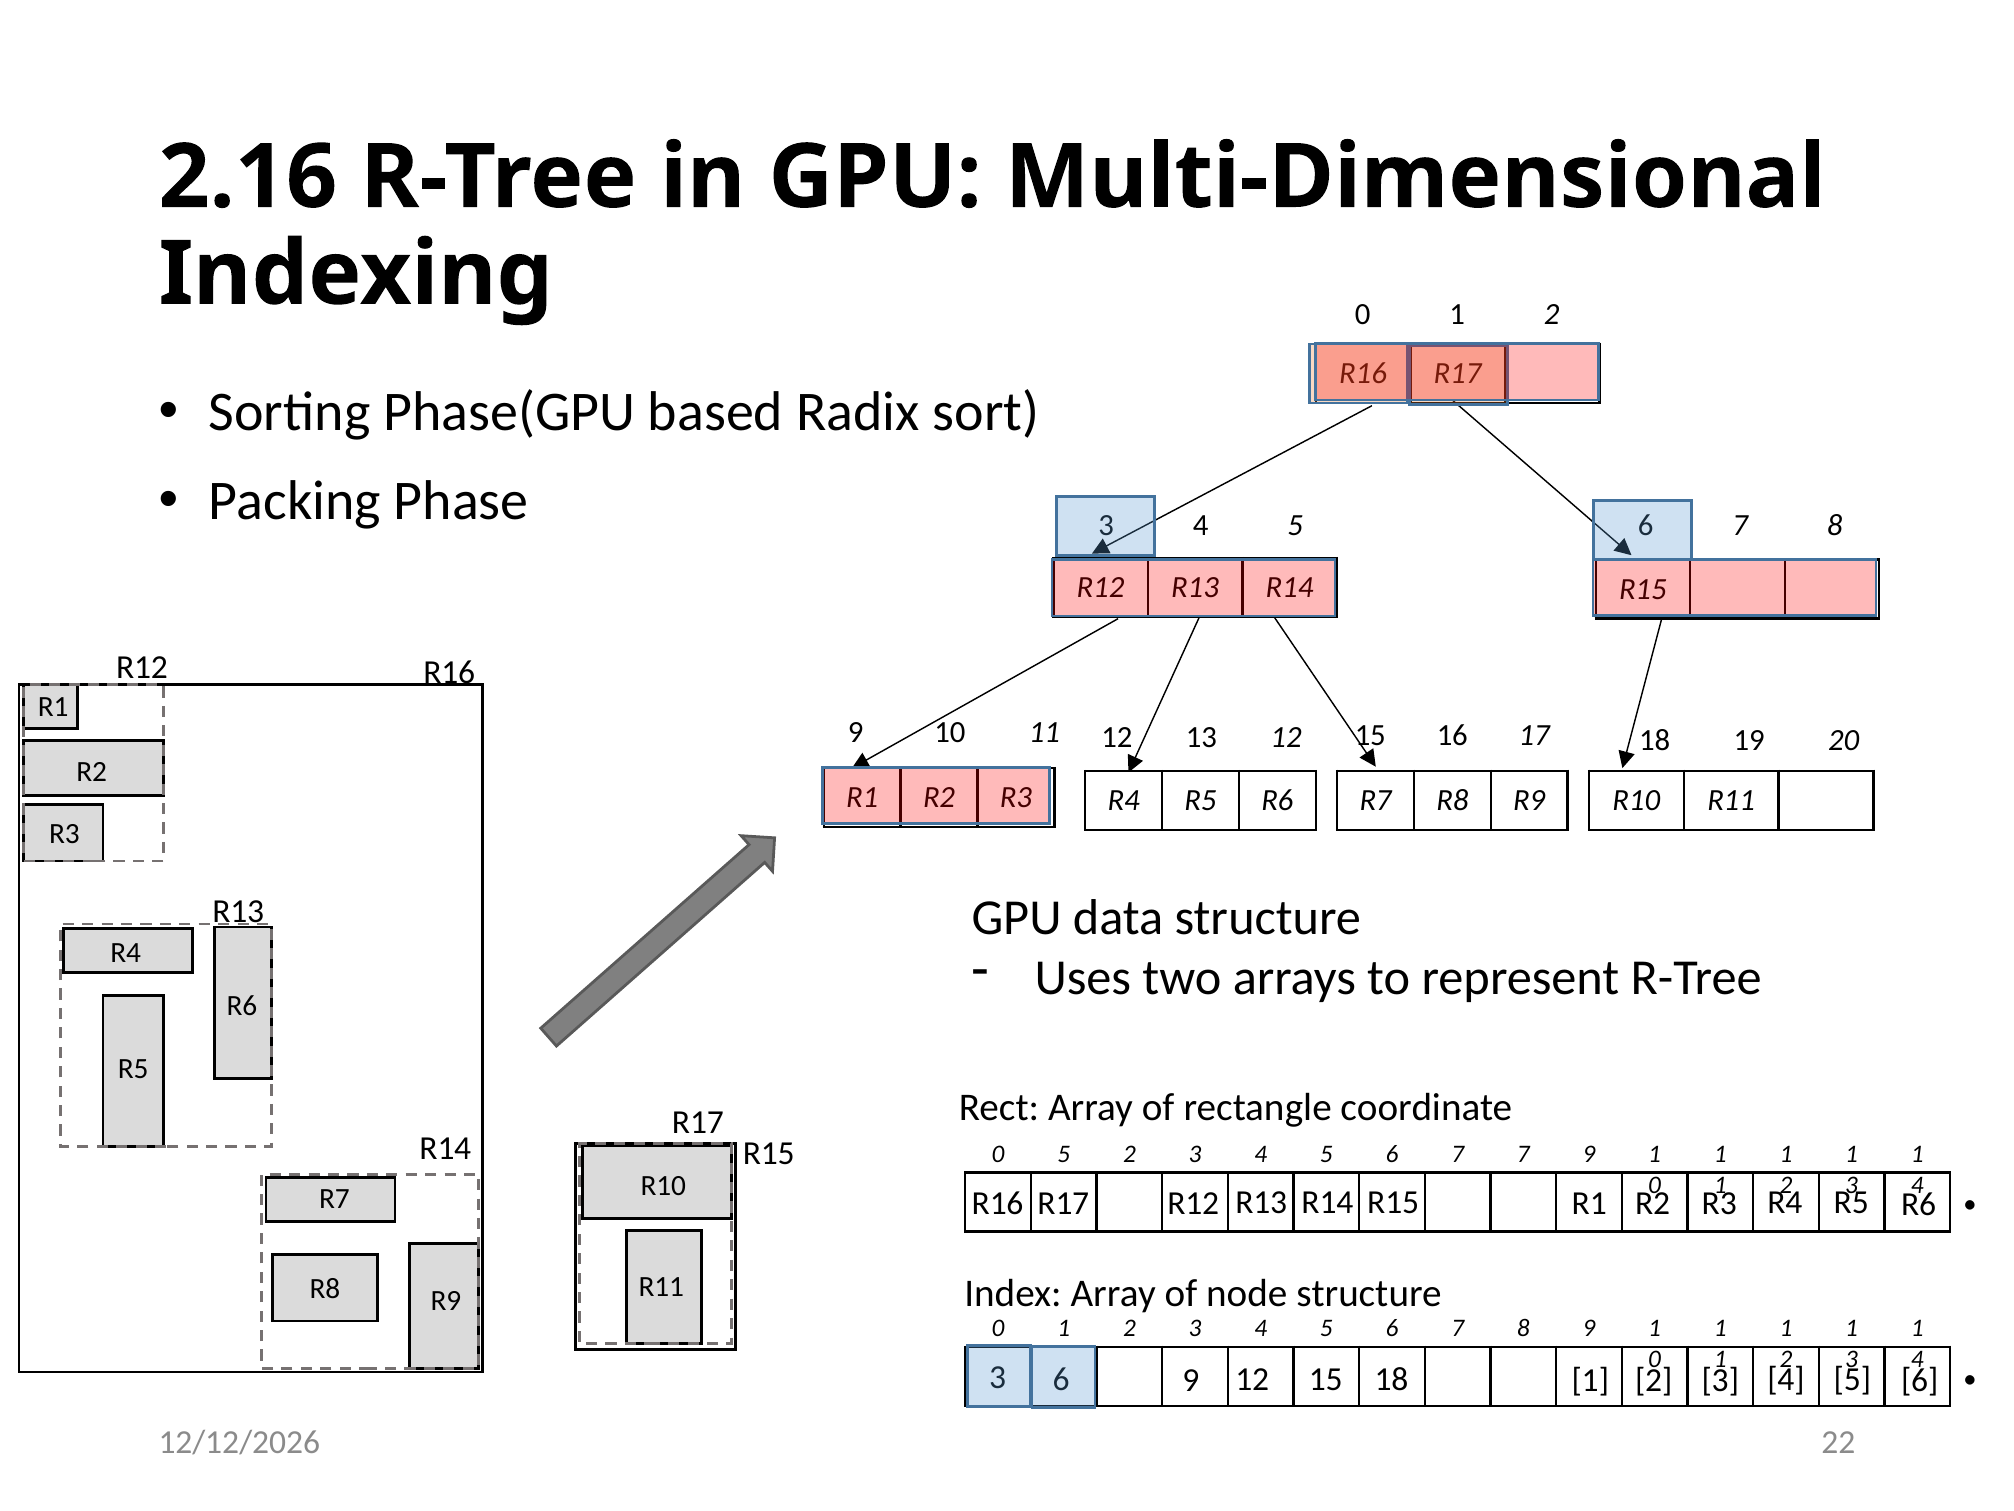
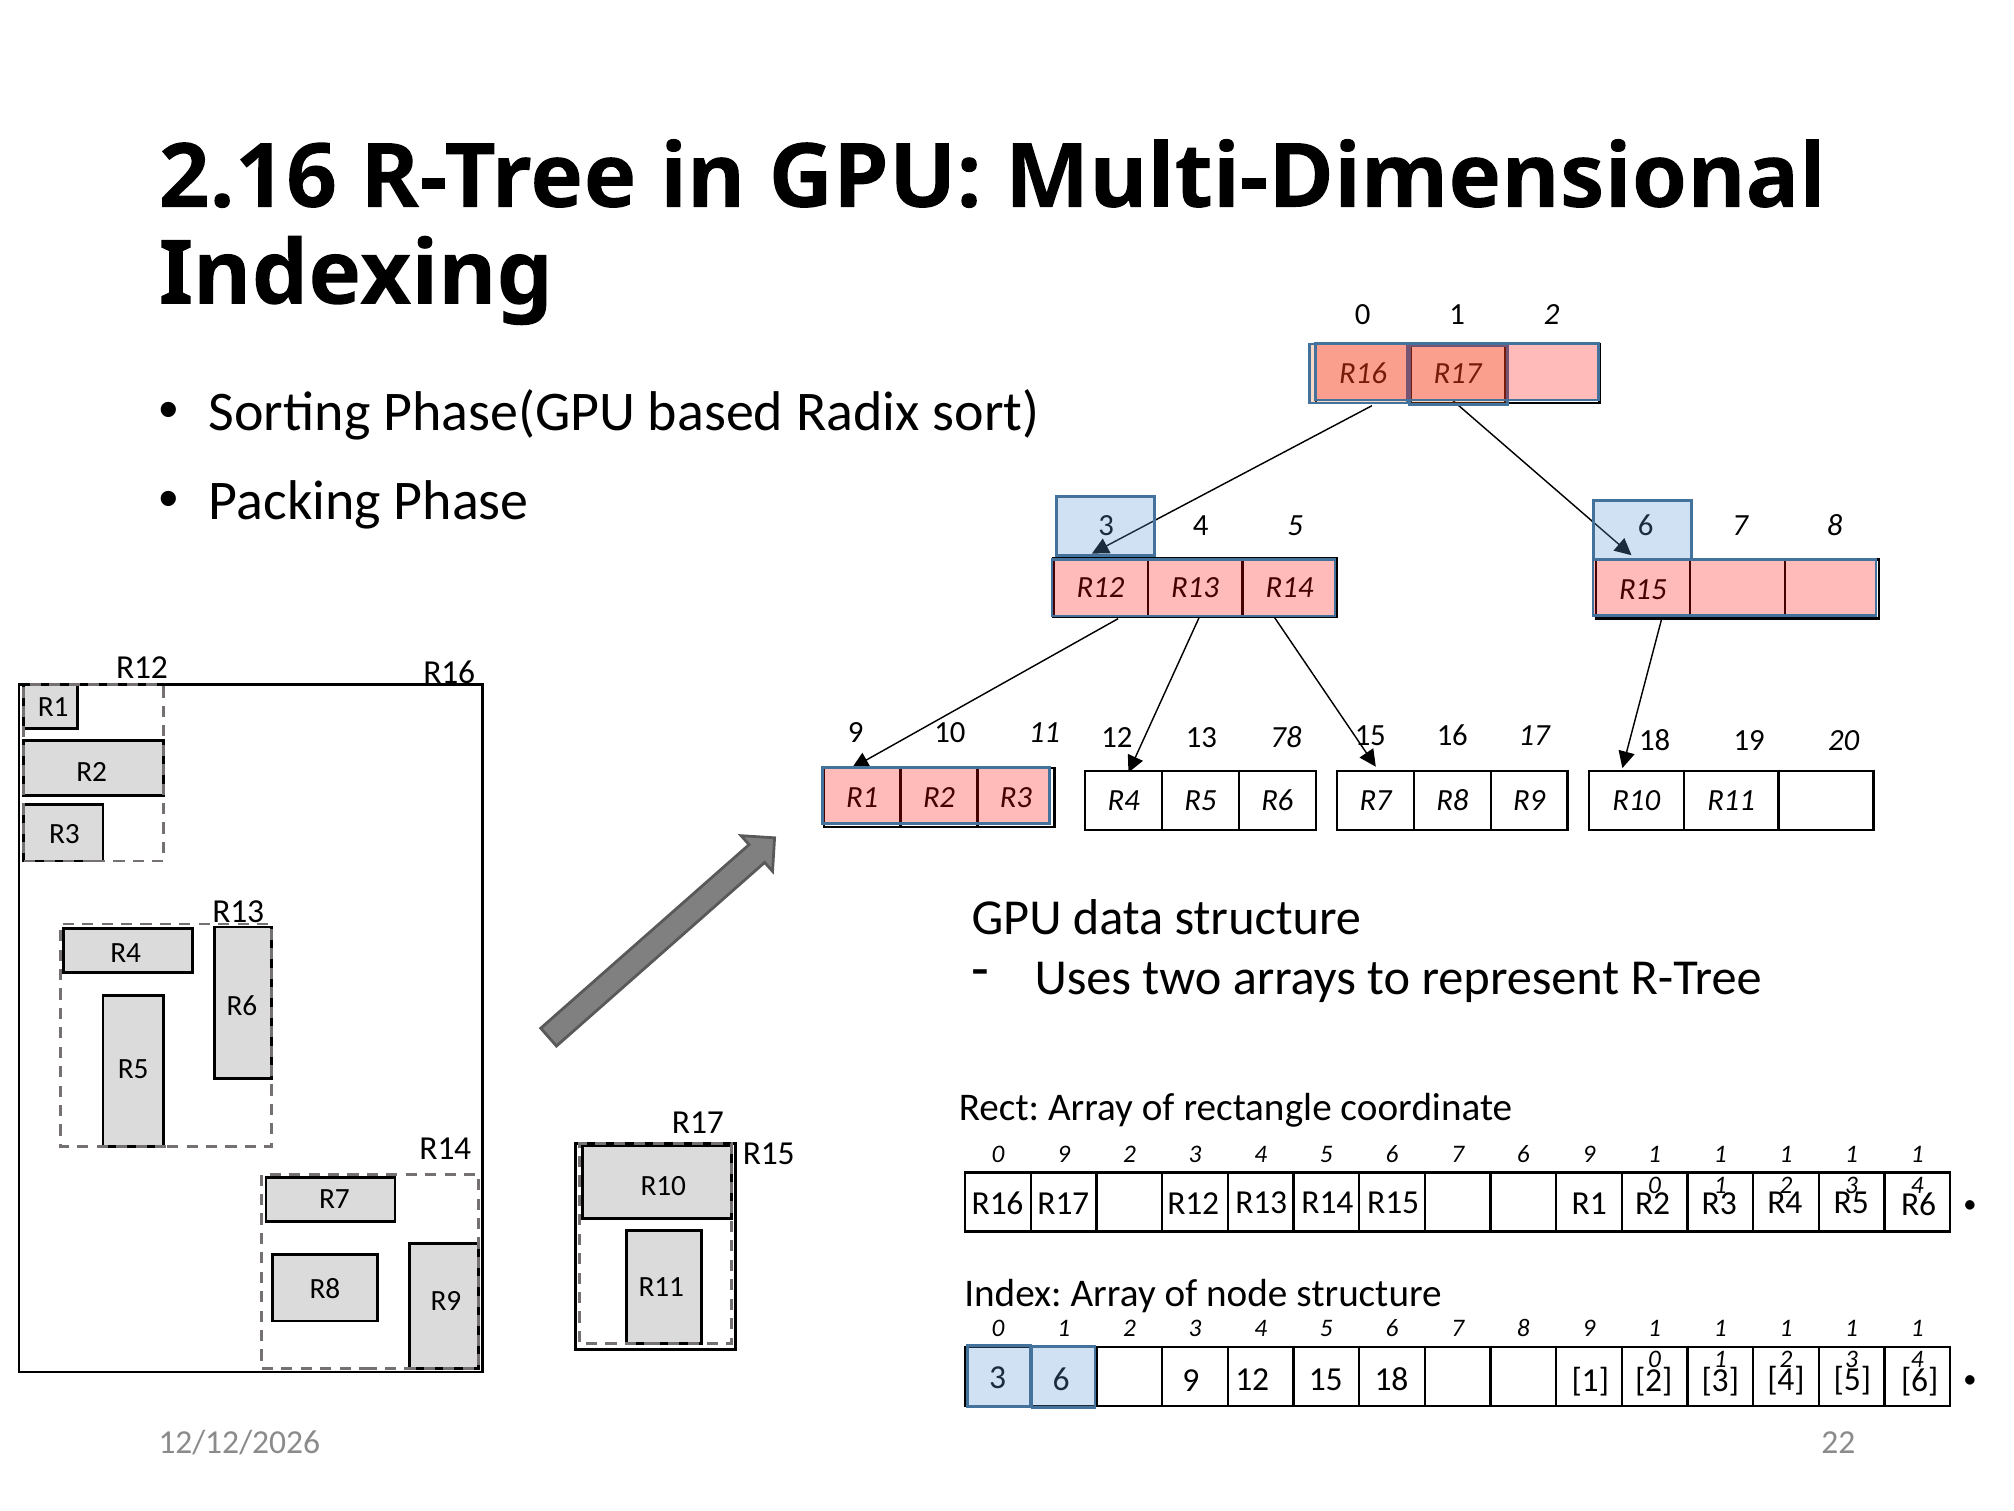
13 12: 12 -> 78 (1286, 737)
0 5: 5 -> 9 (1064, 1154)
7 7: 7 -> 6 (1523, 1154)
